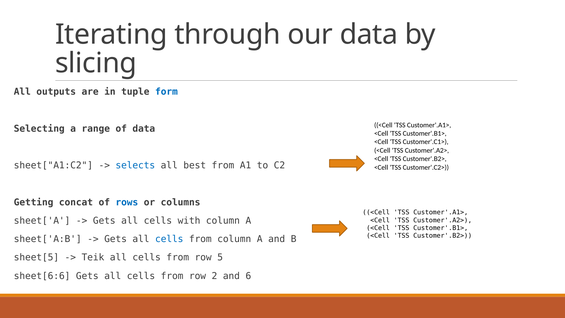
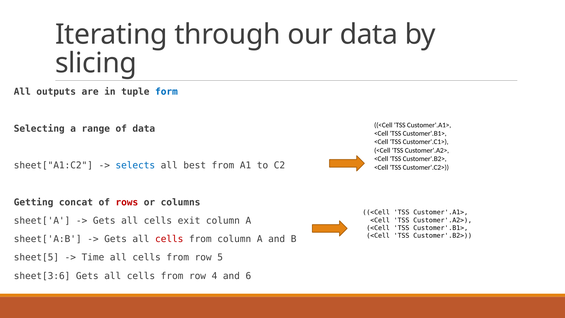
rows colour: blue -> red (127, 202)
with: with -> exit (189, 221)
cells colour: blue -> red (169, 239)
Teik: Teik -> Time (93, 257)
sheet[6:6: sheet[6:6 -> sheet[3:6 (42, 276)
2: 2 -> 4 (214, 276)
